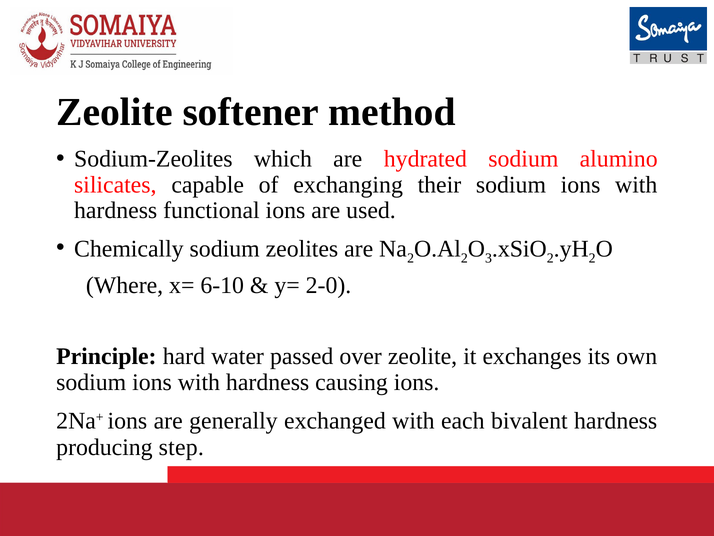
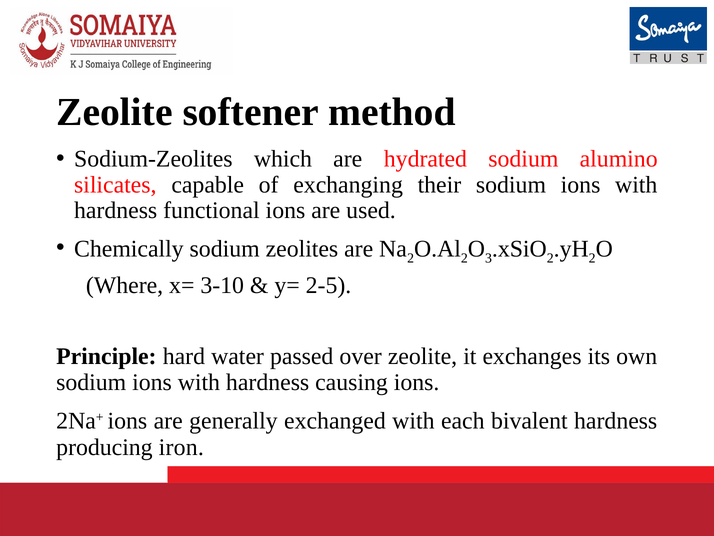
6-10: 6-10 -> 3-10 (222, 285)
2-0: 2-0 -> 2-5 (328, 285)
step: step -> iron (181, 447)
